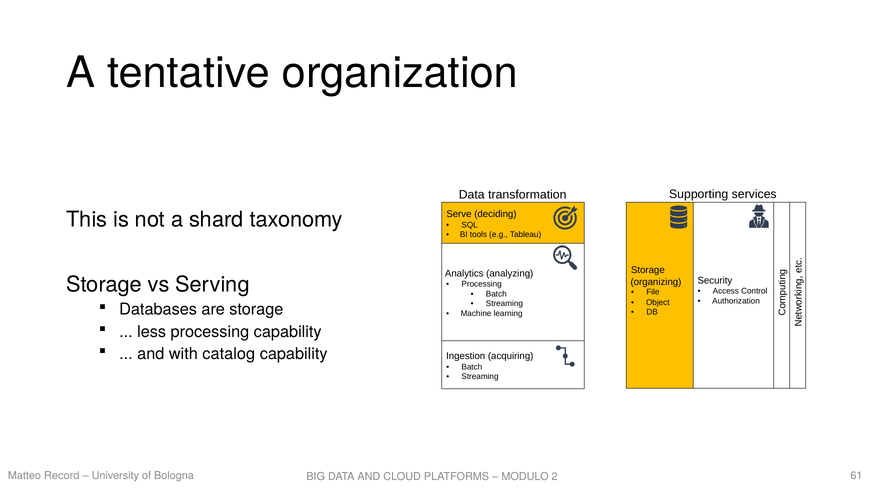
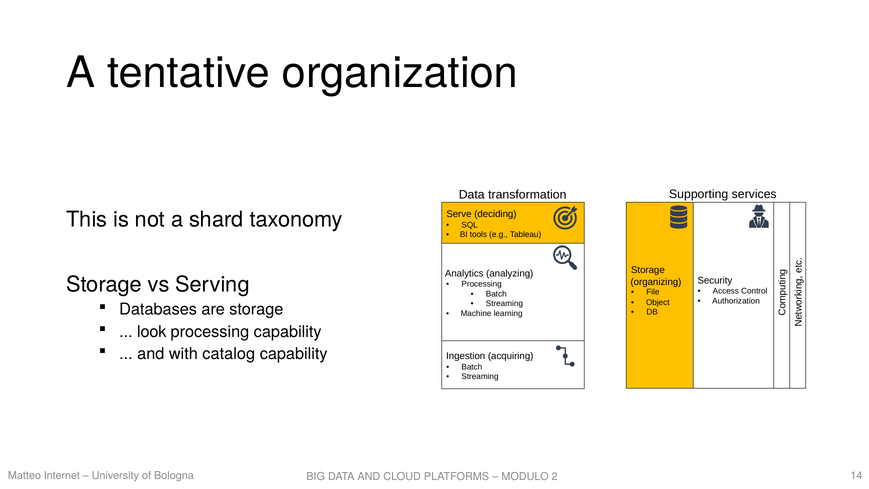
less: less -> look (152, 332)
Record: Record -> Internet (62, 475)
61: 61 -> 14 (856, 475)
